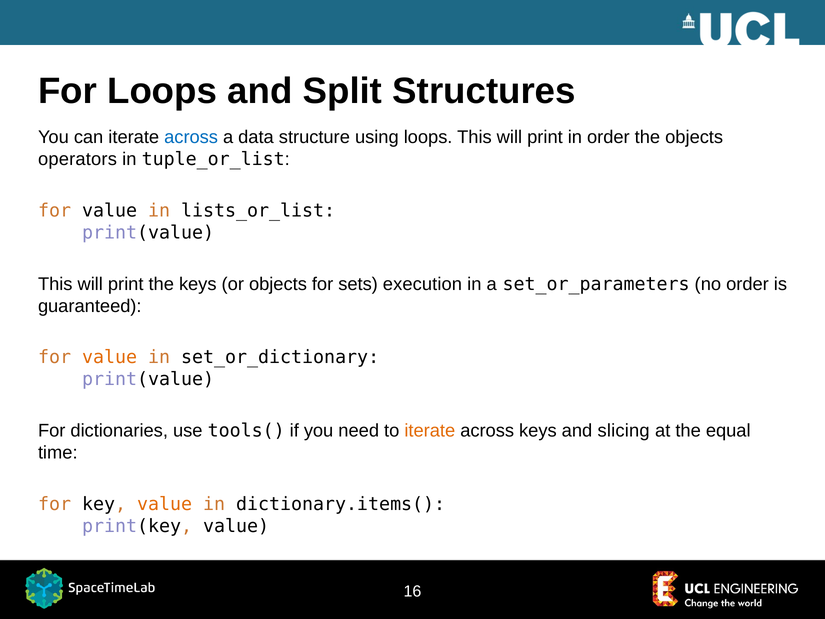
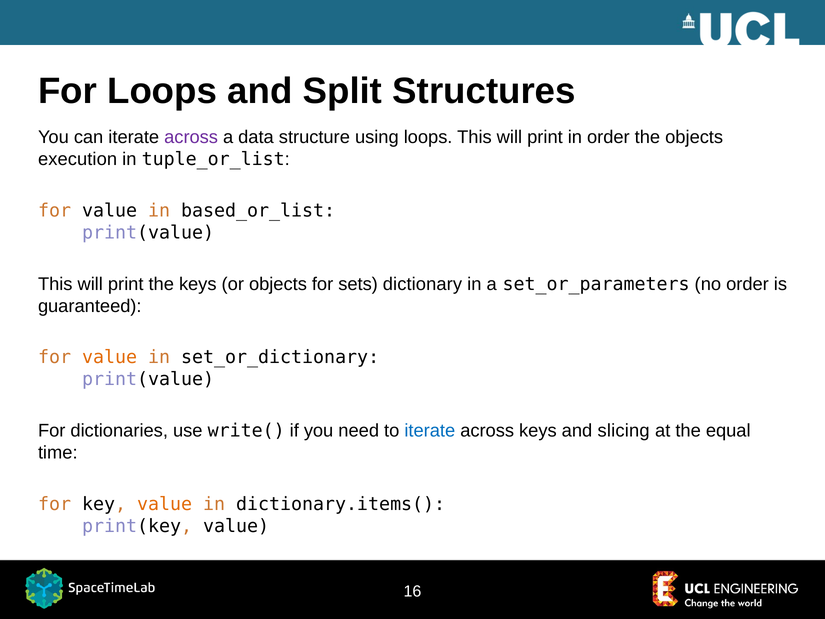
across colour: blue -> purple (191, 137)
operators: operators -> execution (78, 159)
lists_or_list: lists_or_list -> based_or_list (258, 211)
execution: execution -> dictionary (422, 284)
tools(: tools( -> write( (246, 431)
iterate colour: orange -> blue (430, 431)
